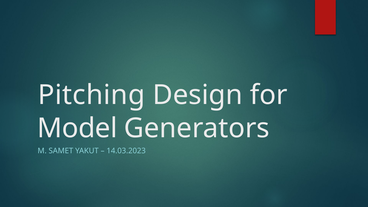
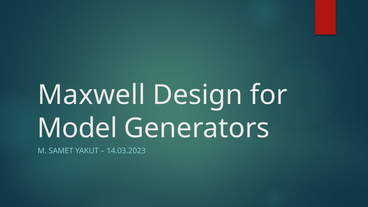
Pitching: Pitching -> Maxwell (91, 95)
